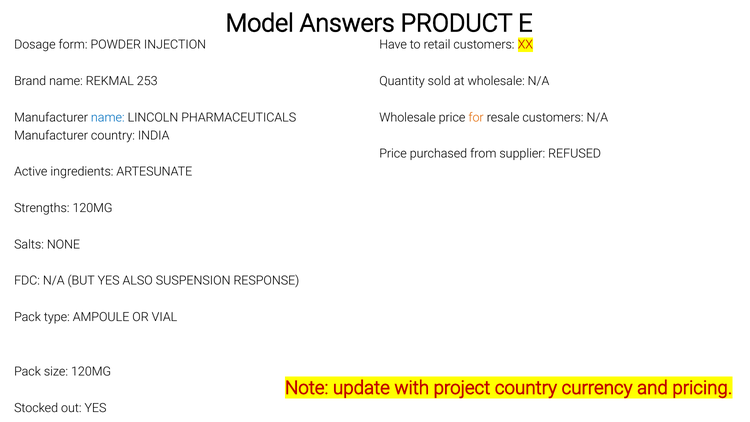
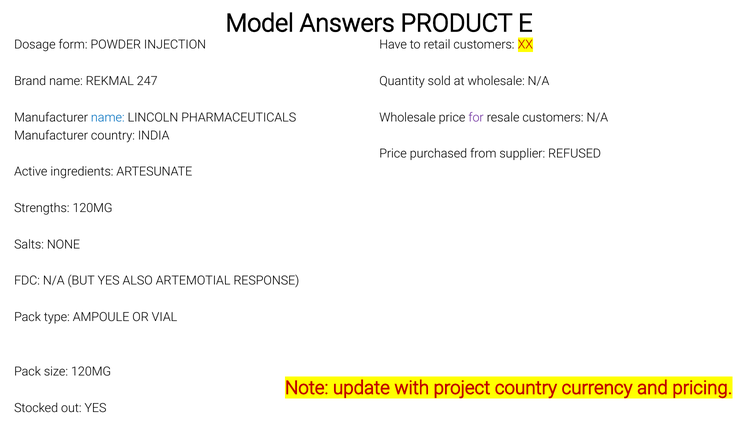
253: 253 -> 247 (147, 81)
for colour: orange -> purple (476, 117)
SUSPENSION: SUSPENSION -> ARTEMOTIAL (193, 281)
